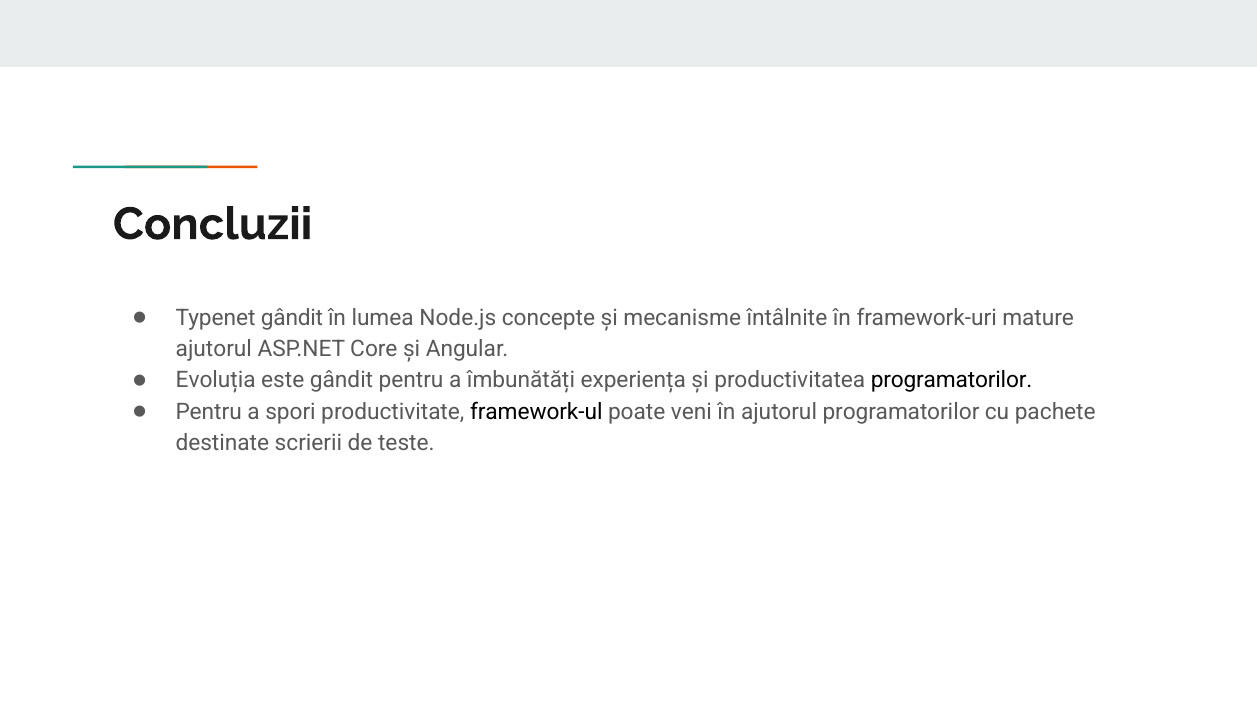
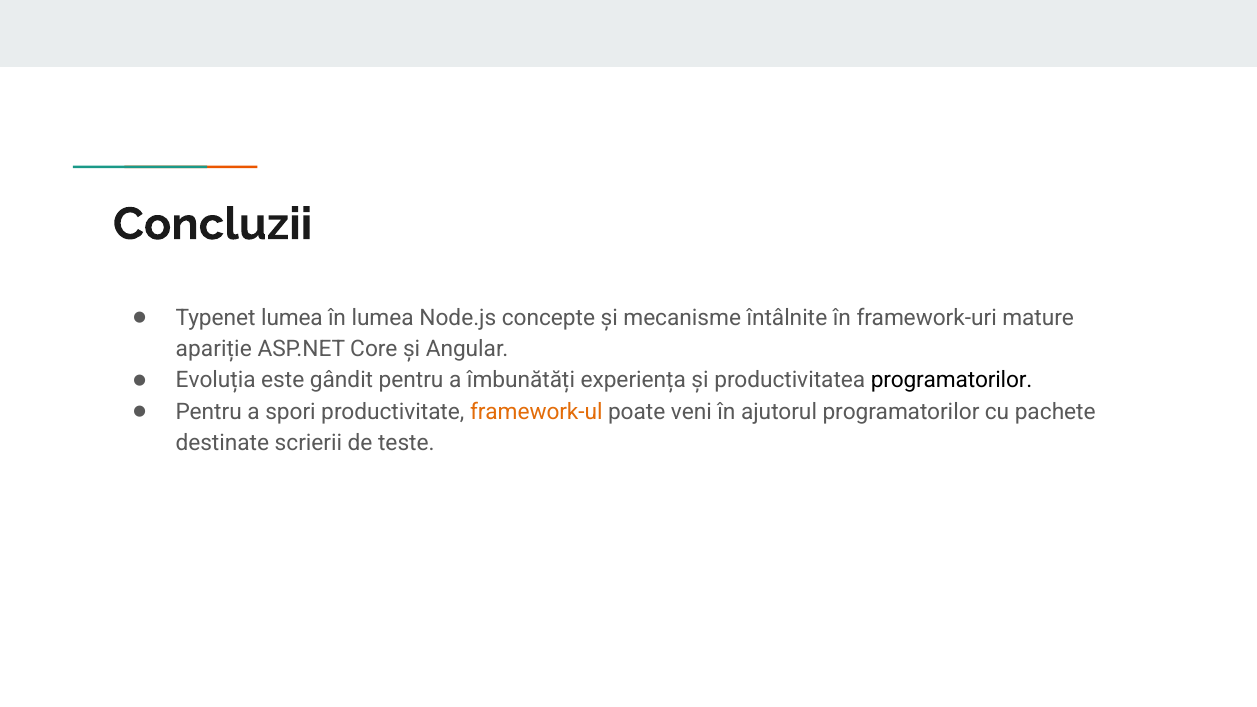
Typenet gândit: gândit -> lumea (292, 318)
ajutorul: ajutorul -> apariție (214, 349)
framework-ul colour: black -> orange (536, 412)
